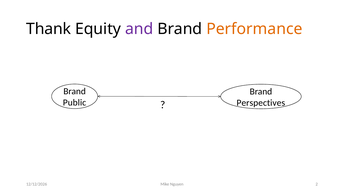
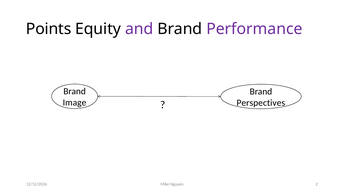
Thank: Thank -> Points (49, 29)
Performance colour: orange -> purple (254, 29)
Public: Public -> Image (75, 103)
